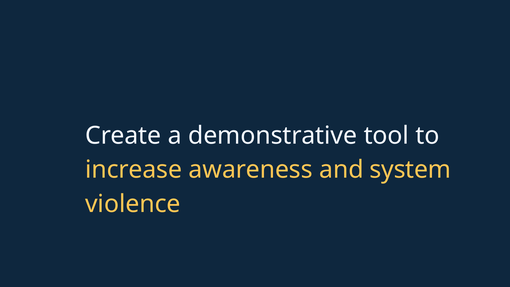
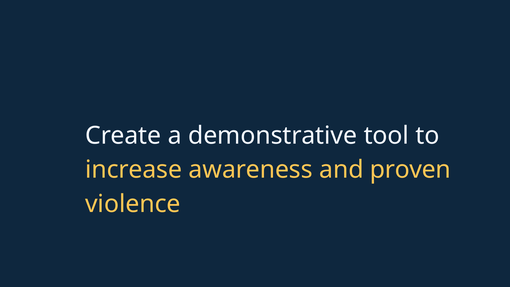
system: system -> proven (410, 170)
